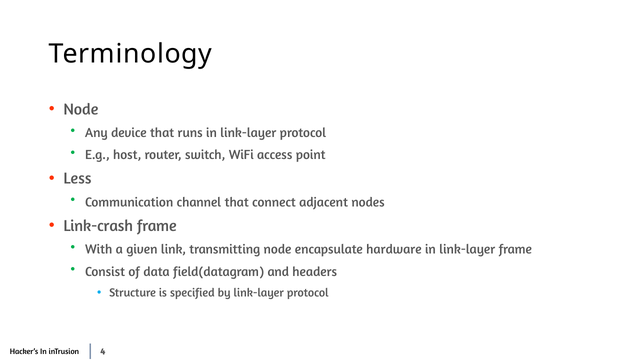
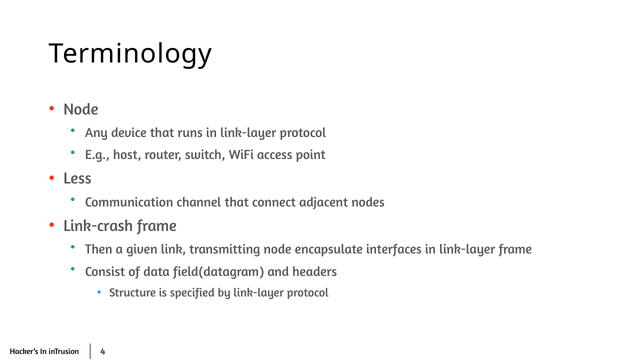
With: With -> Then (99, 250)
hardware: hardware -> interfaces (394, 250)
